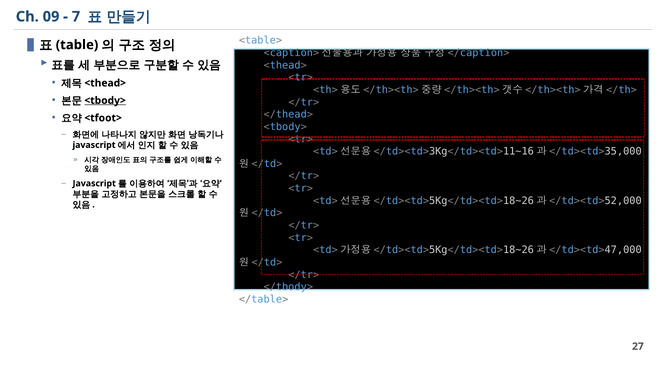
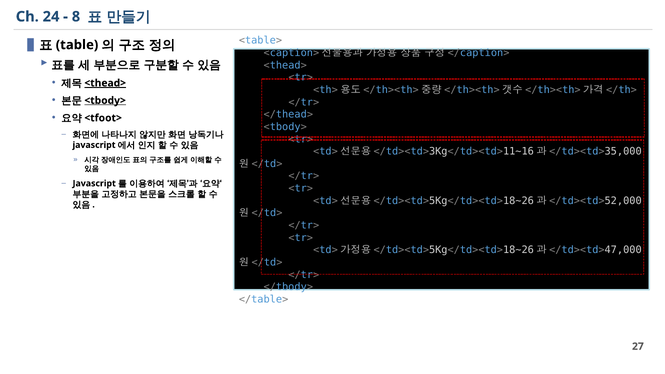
09: 09 -> 24 (51, 17)
7: 7 -> 8 (76, 17)
<thead> underline: none -> present (105, 83)
